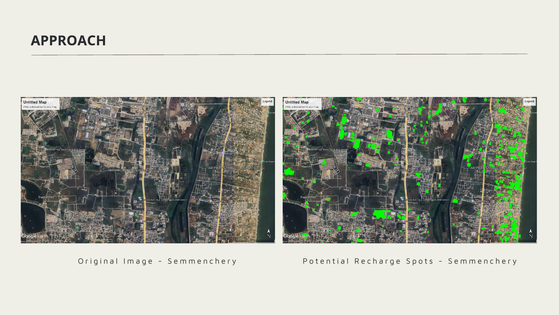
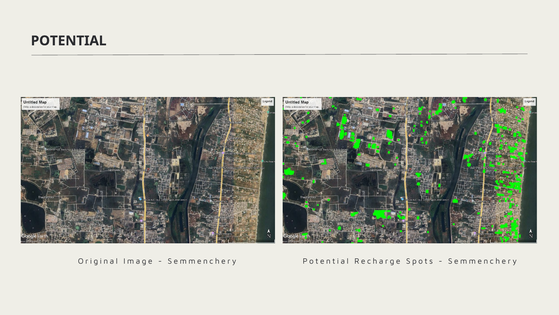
APPROACH: APPROACH -> POTENTIAL (69, 41)
